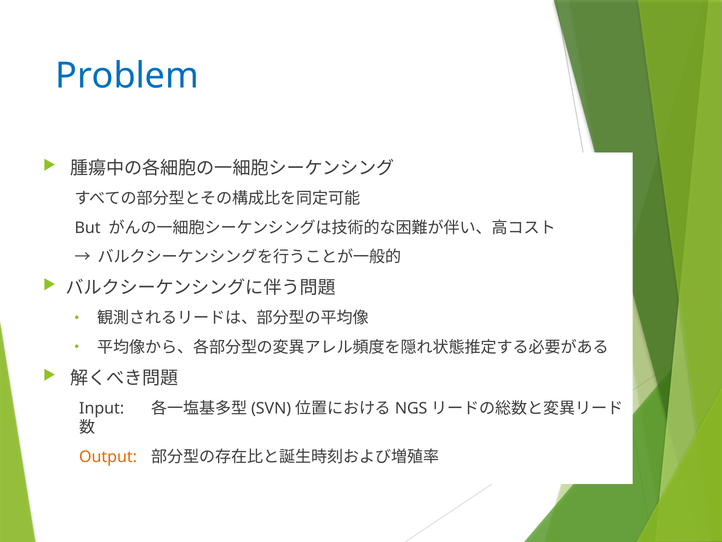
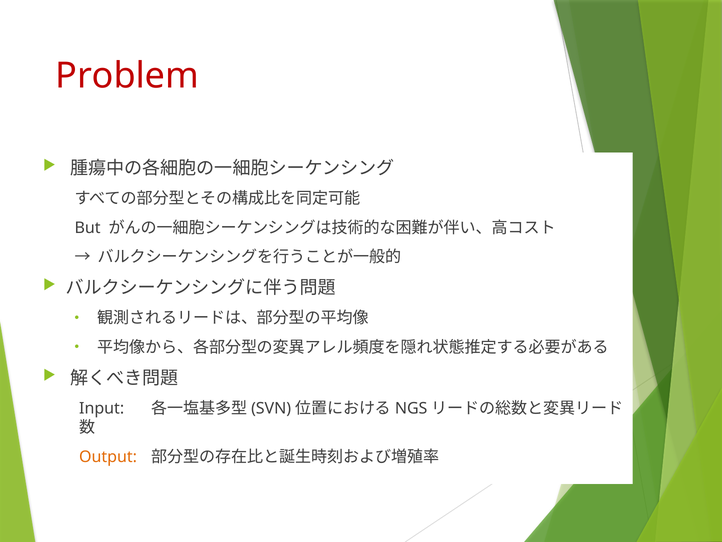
Problem colour: blue -> red (127, 76)
